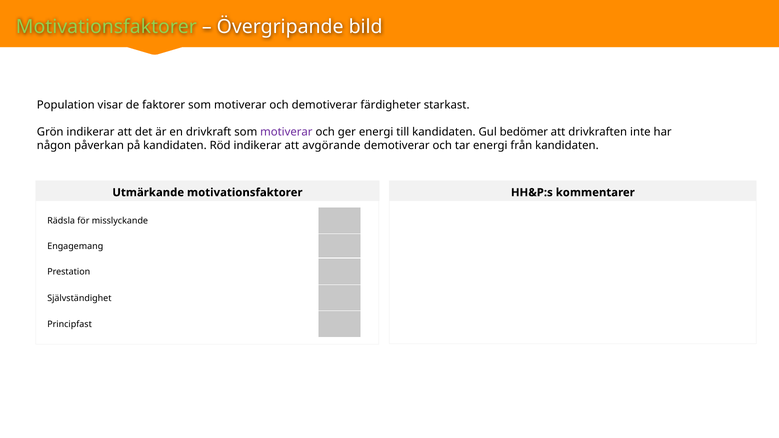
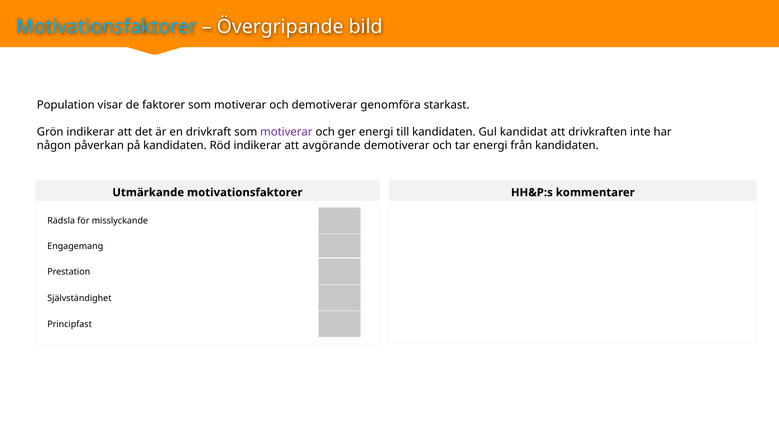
Motivationsfaktorer colour: light green -> light blue (106, 27)
färdigheter: färdigheter -> genomföra (391, 105)
bedömer: bedömer -> kandidat (524, 132)
